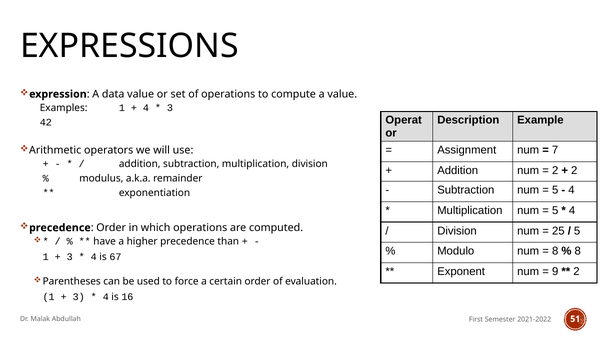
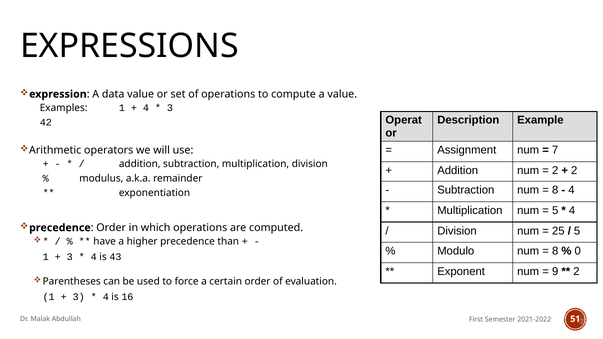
5: 5 -> 8 (555, 190)
8: 8 -> 0 (578, 251)
67: 67 -> 43 (115, 257)
